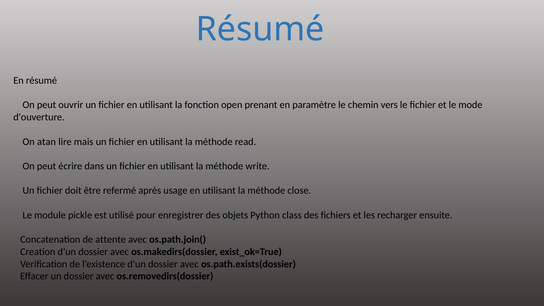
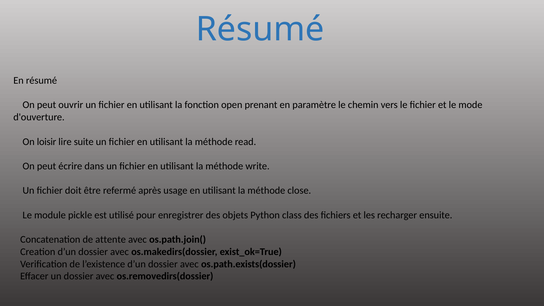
atan: atan -> loisir (47, 142)
mais: mais -> suite (84, 142)
